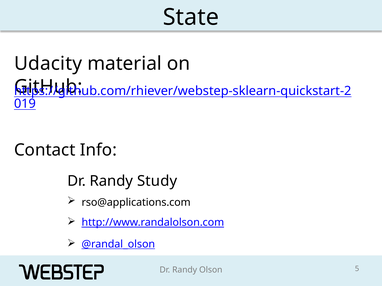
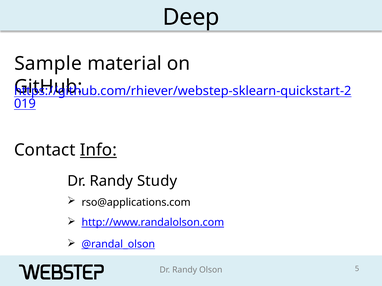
State: State -> Deep (191, 17)
Udacity: Udacity -> Sample (48, 64)
Info underline: none -> present (98, 150)
